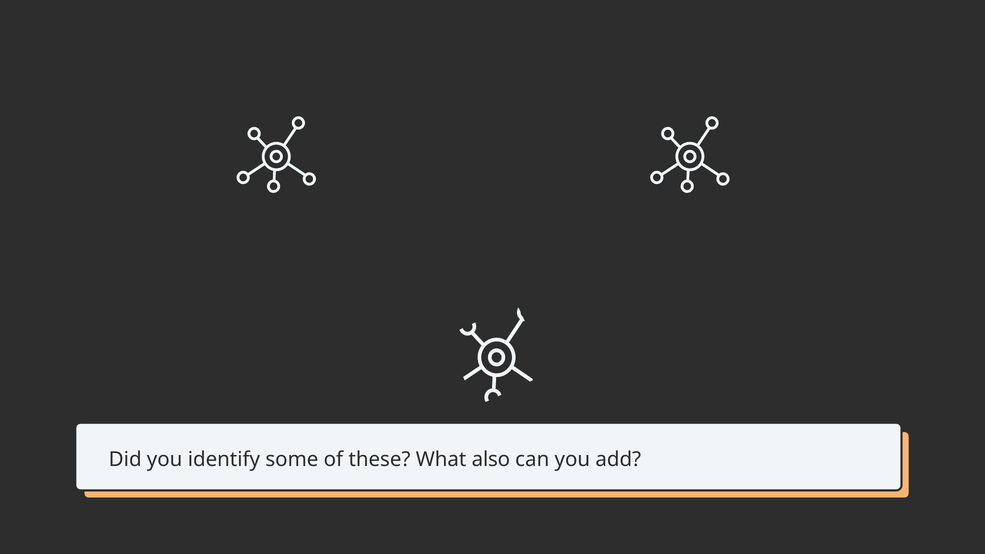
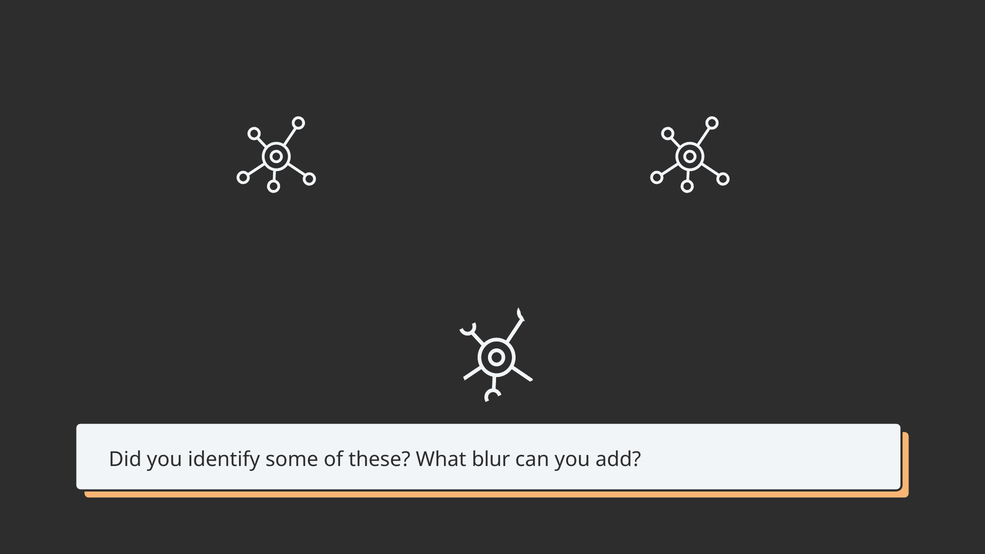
also: also -> blur (491, 459)
